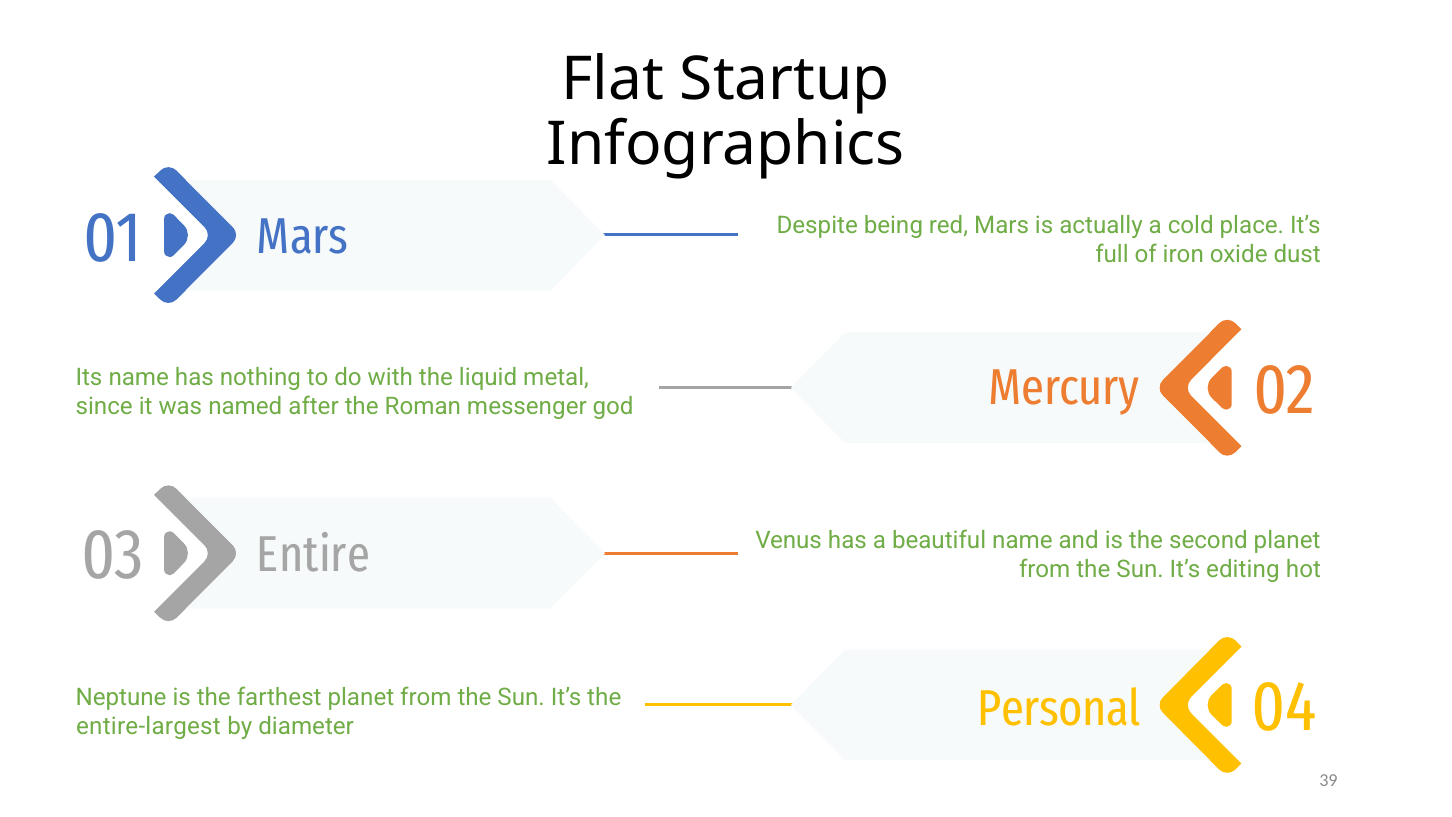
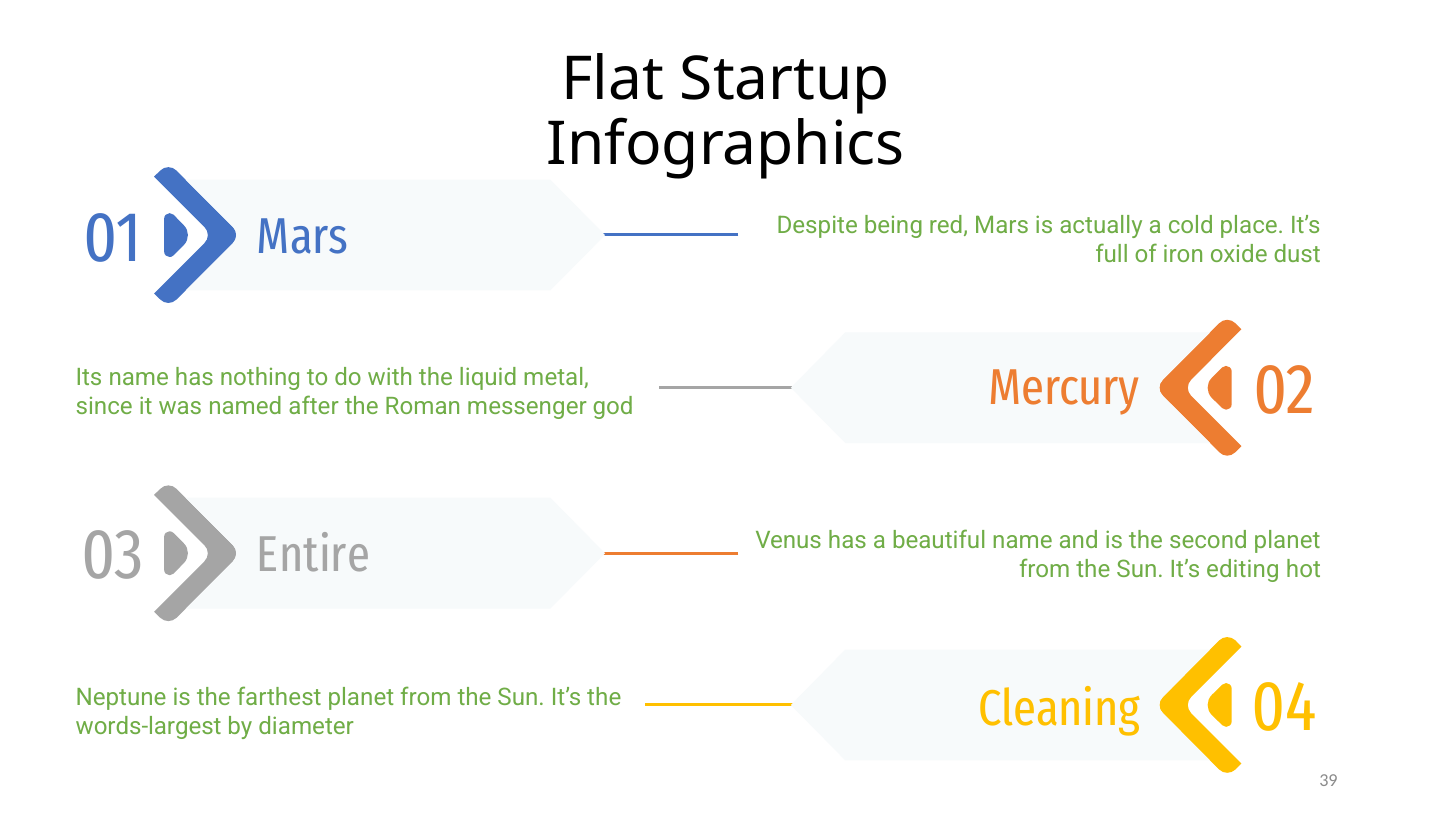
Personal: Personal -> Cleaning (1059, 709)
entire-largest: entire-largest -> words-largest (149, 726)
